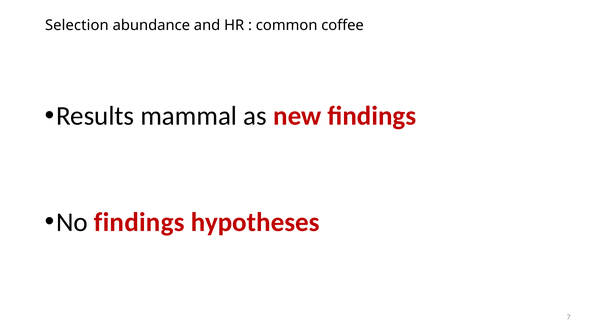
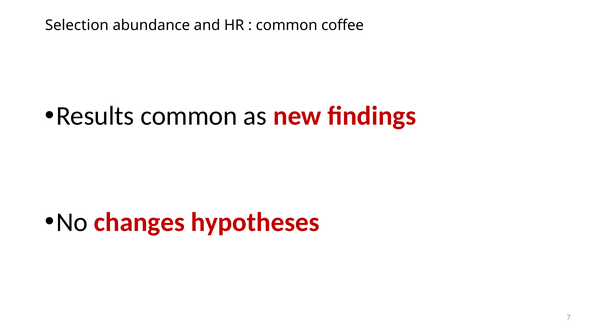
Results mammal: mammal -> common (189, 116)
No findings: findings -> changes (139, 222)
